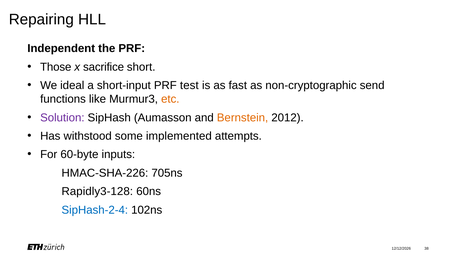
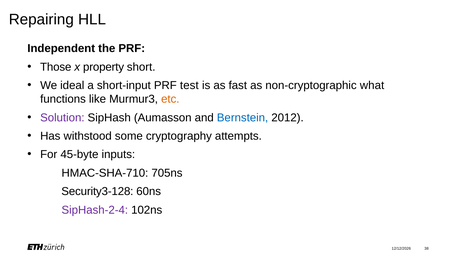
sacrifice: sacrifice -> property (104, 67)
send: send -> what (372, 85)
Bernstein colour: orange -> blue (243, 117)
implemented: implemented -> cryptography (179, 136)
60-byte: 60-byte -> 45-byte (79, 154)
HMAC-SHA-226: HMAC-SHA-226 -> HMAC-SHA-710 (105, 173)
Rapidly3-128: Rapidly3-128 -> Security3-128 (97, 191)
SipHash-2-4 colour: blue -> purple (95, 210)
